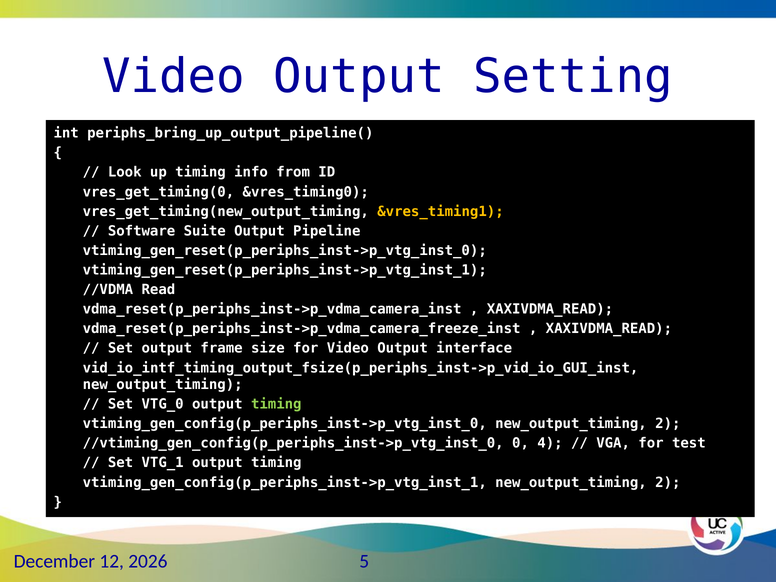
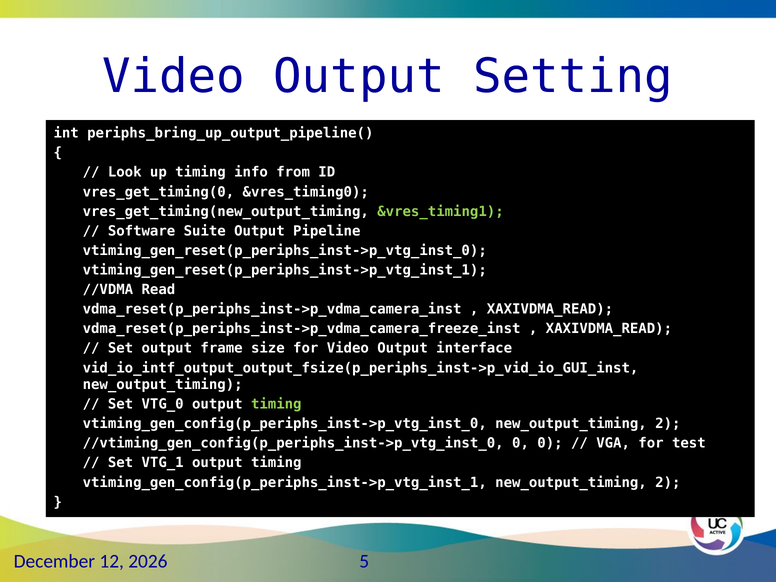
&vres_timing1 colour: yellow -> light green (440, 211)
vid_io_intf_timing_output_fsize(p_periphs_inst->p_vid_io_GUI_inst: vid_io_intf_timing_output_fsize(p_periphs_inst->p_vid_io_GUI_inst -> vid_io_intf_output_output_fsize(p_periphs_inst->p_vid_io_GUI_inst (361, 368)
0 4: 4 -> 0 (550, 443)
